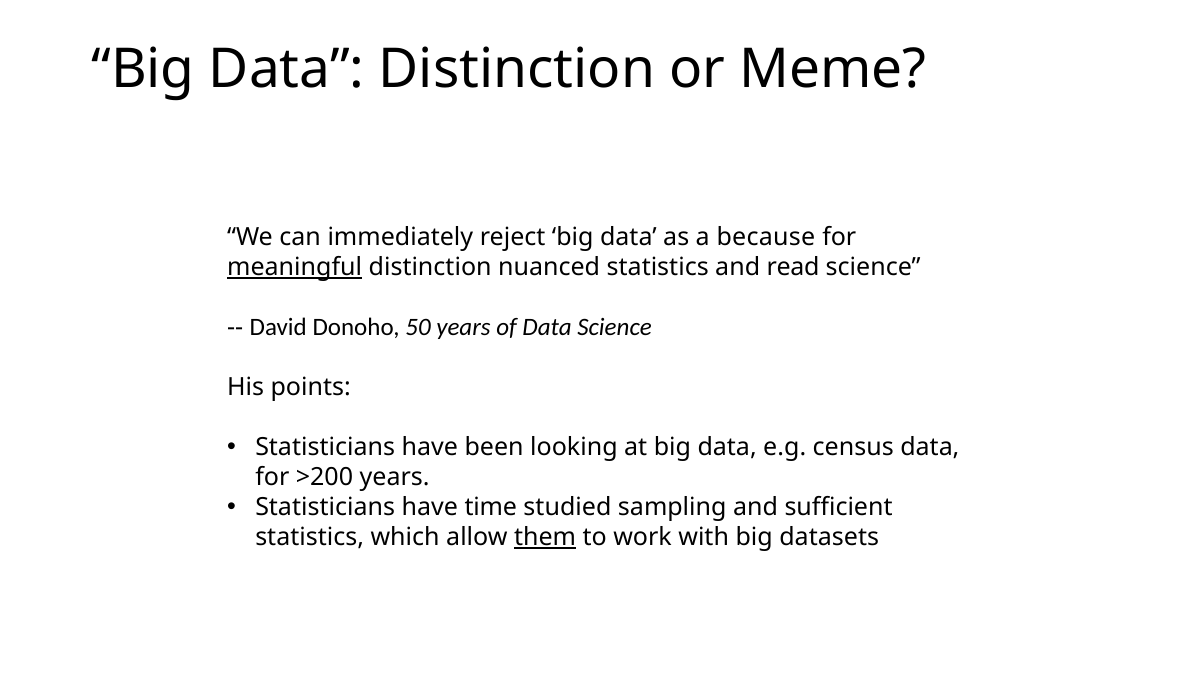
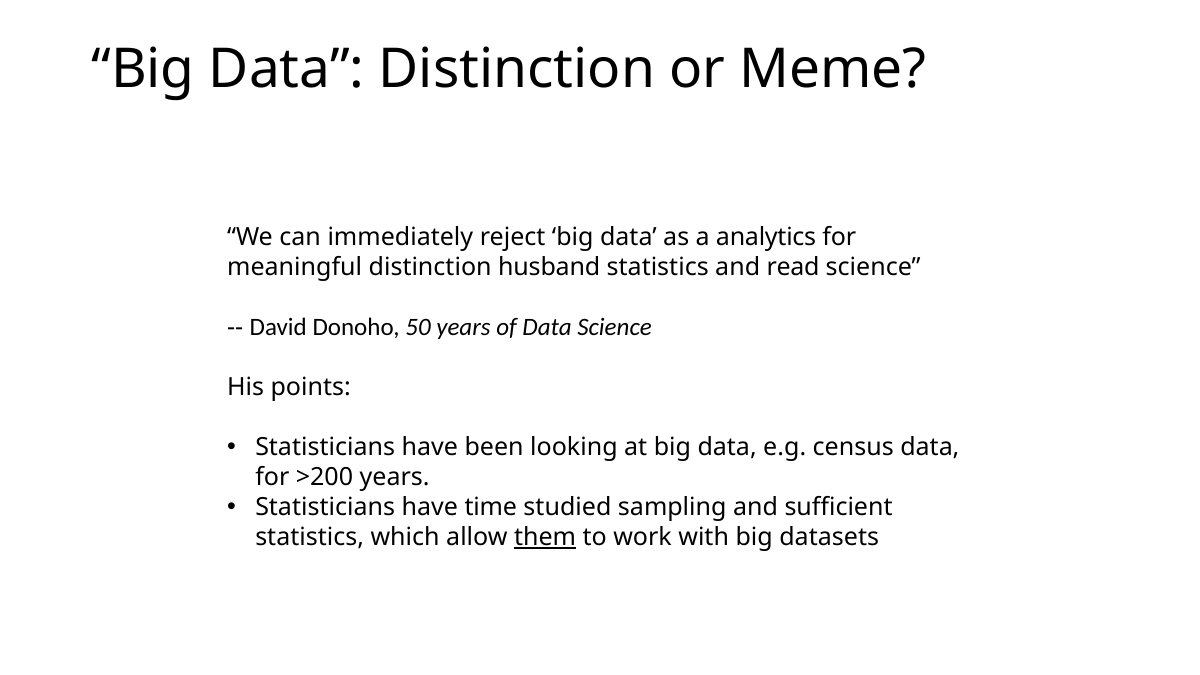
because: because -> analytics (766, 237)
meaningful underline: present -> none (295, 267)
nuanced: nuanced -> husband (549, 267)
